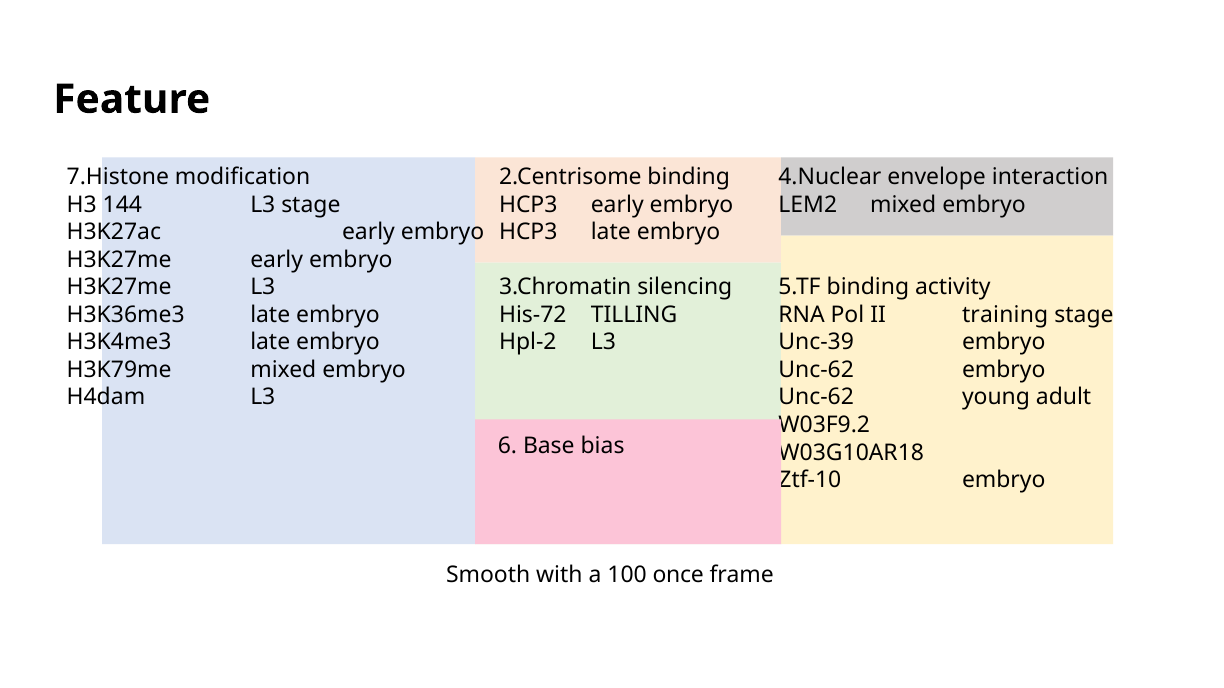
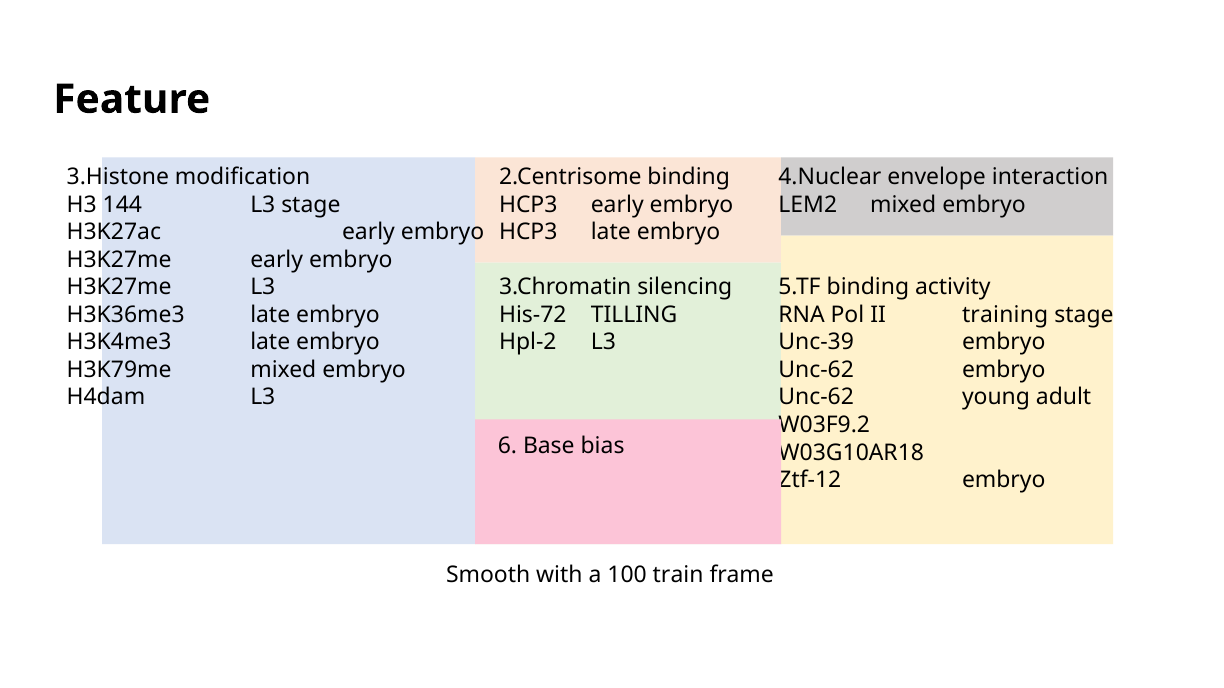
7.Histone: 7.Histone -> 3.Histone (118, 177)
Ztf-10: Ztf-10 -> Ztf-12 (810, 480)
once: once -> train (678, 575)
